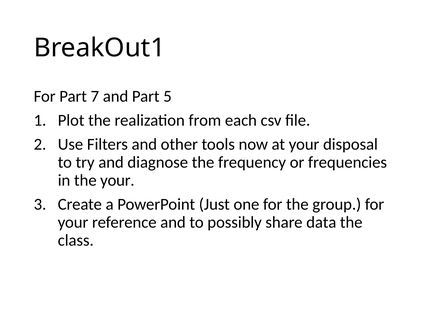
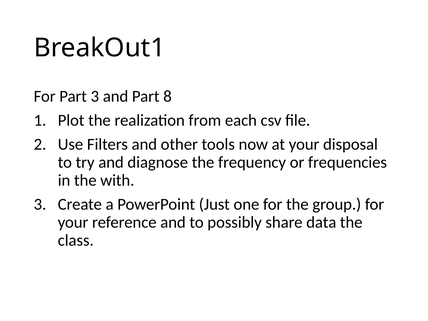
Part 7: 7 -> 3 (95, 96)
5: 5 -> 8 (167, 96)
the your: your -> with (117, 180)
